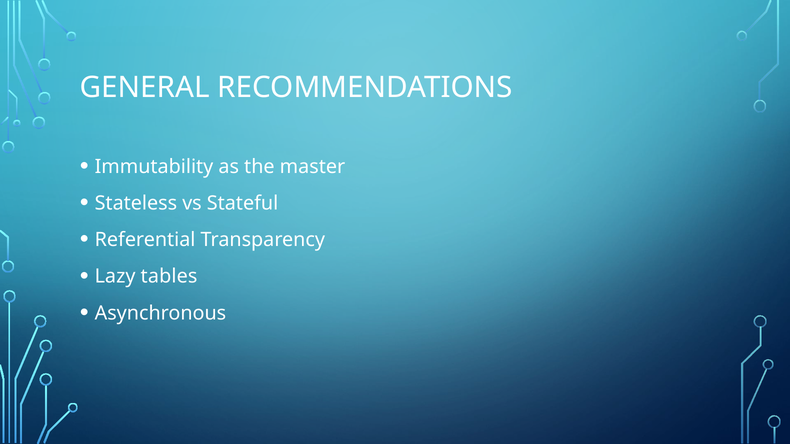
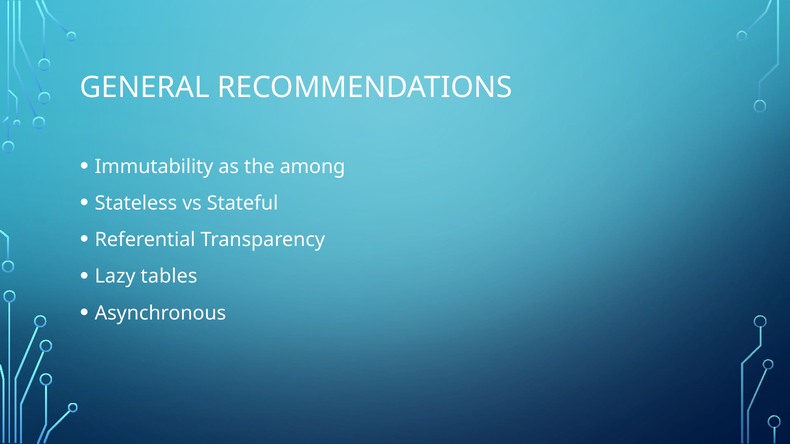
master: master -> among (313, 167)
